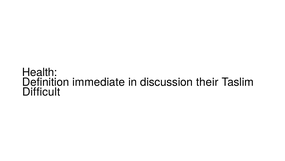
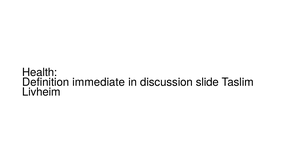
their: their -> slide (207, 82)
Difficult: Difficult -> Livheim (41, 91)
